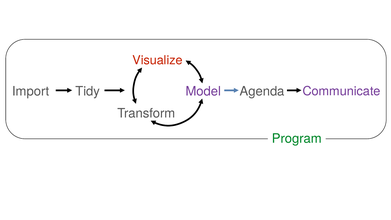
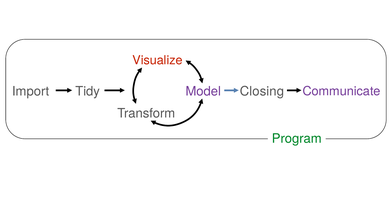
Agenda: Agenda -> Closing (262, 91)
